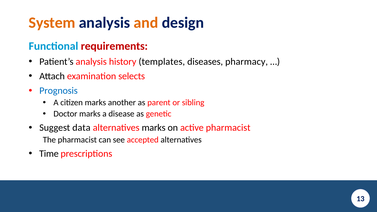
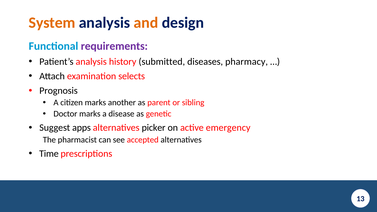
requirements colour: red -> purple (114, 46)
templates: templates -> submitted (162, 62)
Prognosis colour: blue -> black (59, 91)
data: data -> apps (82, 128)
alternatives marks: marks -> picker (154, 128)
active pharmacist: pharmacist -> emergency (228, 128)
